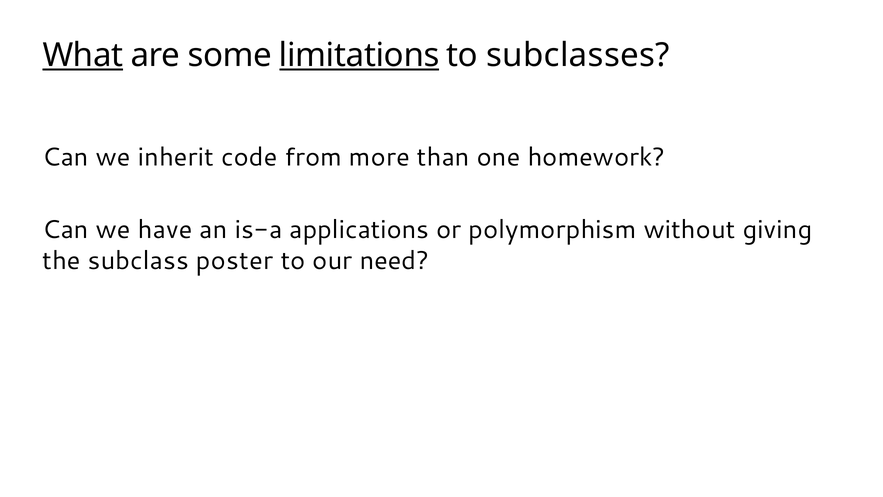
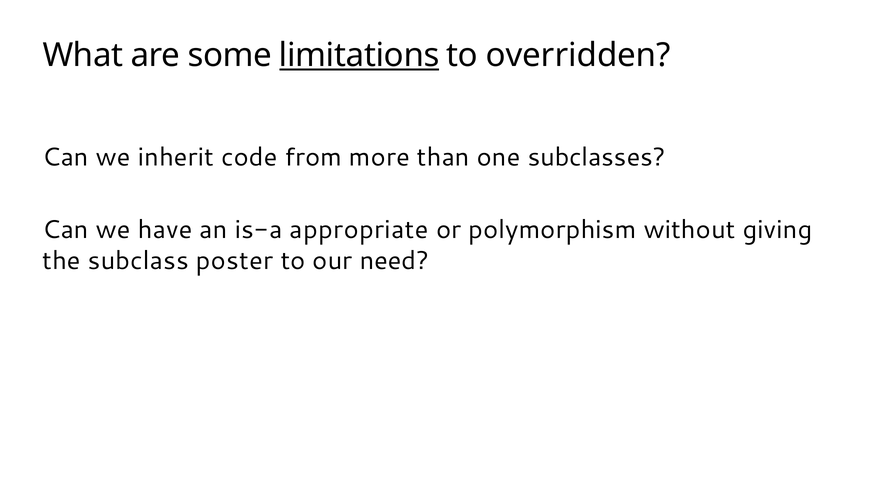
What underline: present -> none (83, 55)
subclasses: subclasses -> overridden (578, 55)
homework: homework -> subclasses (597, 157)
applications: applications -> appropriate (359, 229)
